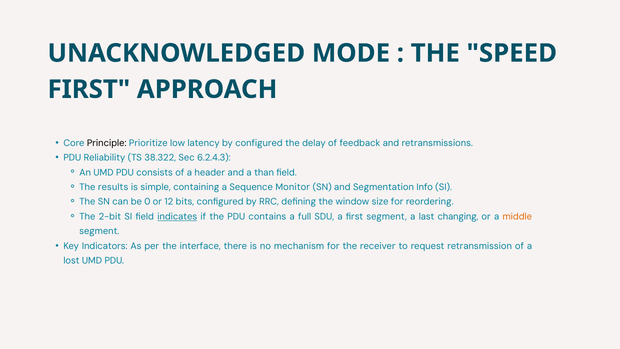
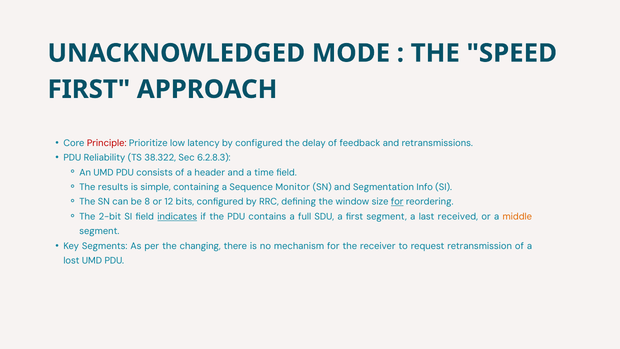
Principle colour: black -> red (107, 143)
6.2.4.3: 6.2.4.3 -> 6.2.8.3 (214, 158)
than: than -> time (264, 172)
0: 0 -> 8 (147, 202)
for underline: none -> present (397, 202)
changing: changing -> received (458, 216)
Indicators: Indicators -> Segments (105, 246)
interface: interface -> changing (200, 246)
